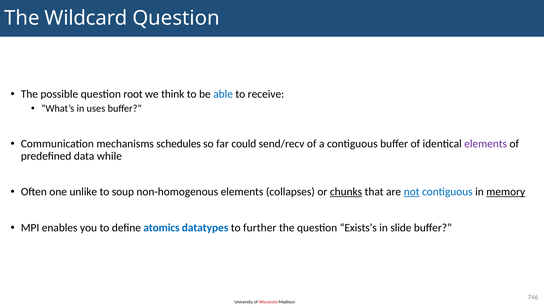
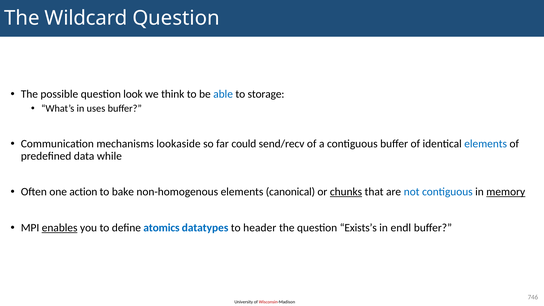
root: root -> look (133, 94)
receive: receive -> storage (266, 94)
schedules: schedules -> lookaside (178, 144)
elements colour: purple -> blue (486, 144)
unlike: unlike -> action (83, 192)
soup: soup -> bake (123, 192)
collapses: collapses -> canonical (290, 192)
not underline: present -> none (412, 192)
enables underline: none -> present (60, 228)
further: further -> header (260, 228)
slide: slide -> endl (401, 228)
